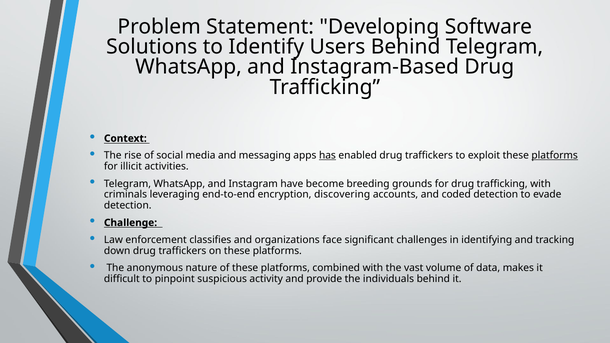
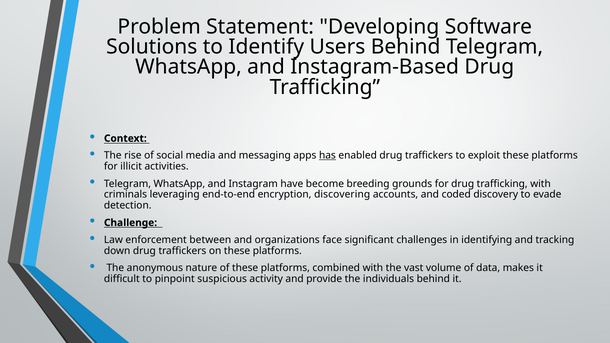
platforms underline: present -> none (555, 156)
coded detection: detection -> discovery (496, 195)
classifies: classifies -> between (210, 240)
